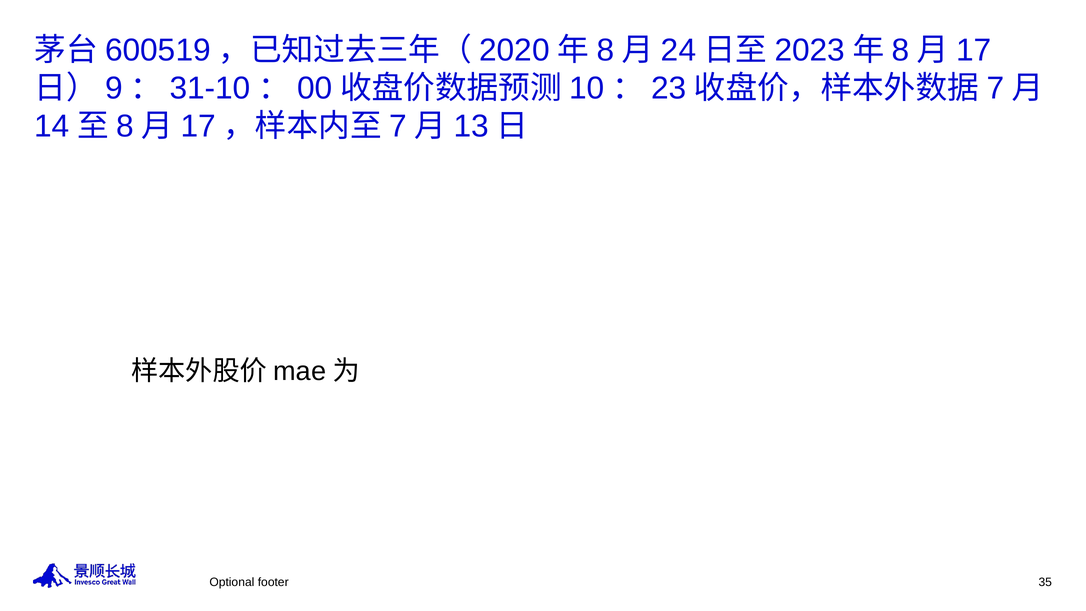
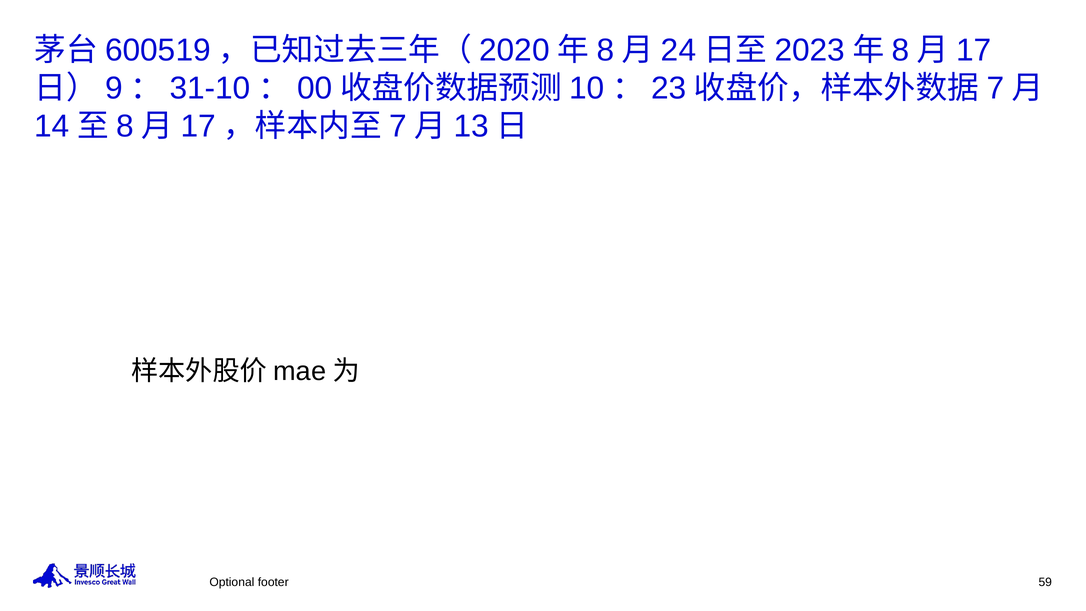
35: 35 -> 59 (1045, 582)
